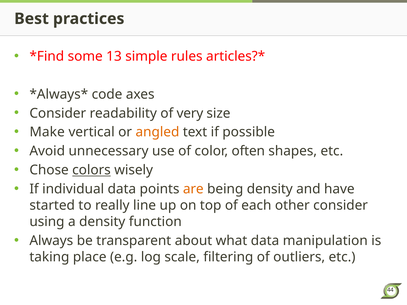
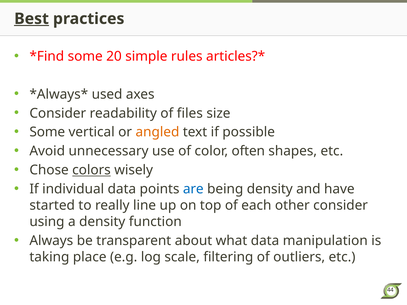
Best underline: none -> present (32, 19)
13: 13 -> 20 (114, 56)
code: code -> used (107, 94)
very: very -> files (190, 113)
Make: Make -> Some (47, 132)
are colour: orange -> blue (193, 189)
